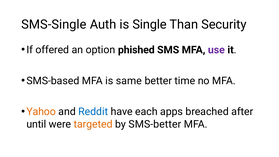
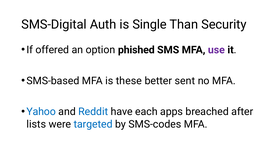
SMS-Single: SMS-Single -> SMS-Digital (54, 24)
same: same -> these (129, 81)
time: time -> sent (185, 81)
Yahoo colour: orange -> blue (41, 112)
until: until -> lists (36, 124)
targeted colour: orange -> blue (93, 124)
SMS-better: SMS-better -> SMS-codes (155, 124)
